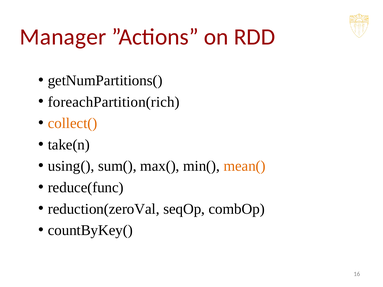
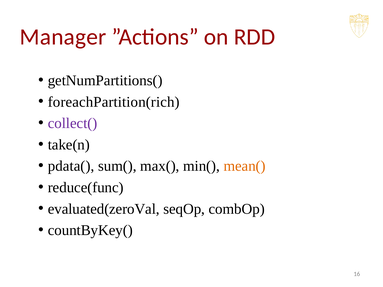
collect( colour: orange -> purple (73, 123)
using(: using( -> pdata( (71, 166)
reduction(zeroVal: reduction(zeroVal -> evaluated(zeroVal (104, 209)
